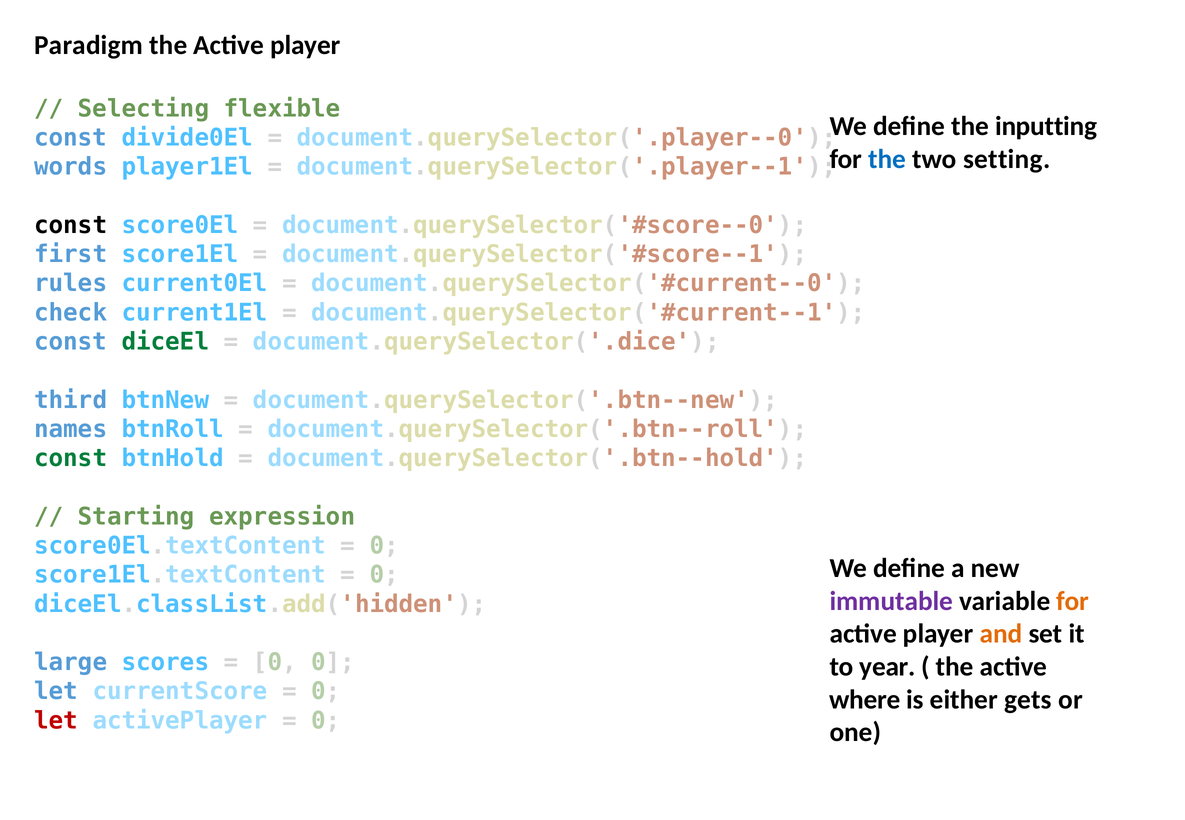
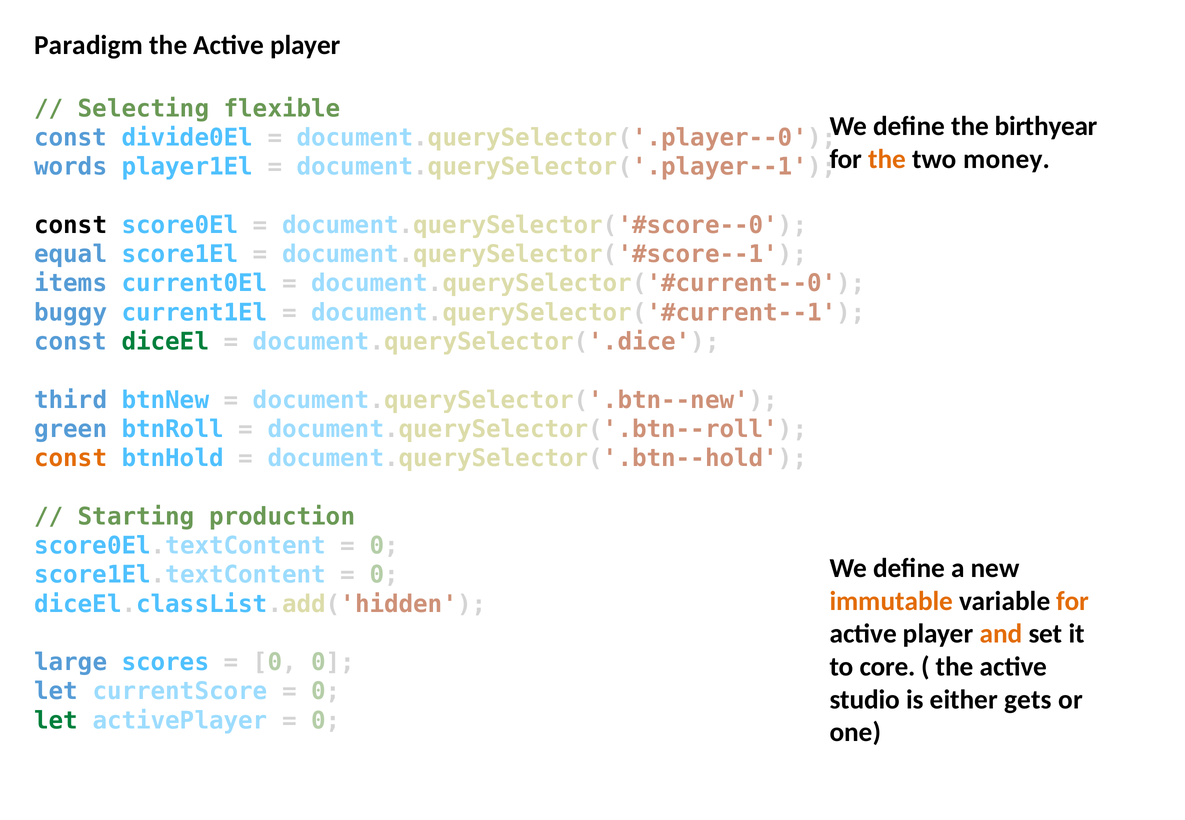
inputting: inputting -> birthyear (1046, 126)
the colour: blue -> orange (887, 159)
setting: setting -> money (1007, 159)
first: first -> equal (71, 254)
rules: rules -> items (71, 284)
check: check -> buggy (71, 313)
names: names -> green (71, 429)
const colour: green -> orange (71, 459)
expression: expression -> production (282, 517)
immutable colour: purple -> orange (891, 601)
year: year -> core (887, 667)
where: where -> studio (865, 700)
let colour: red -> green (56, 721)
